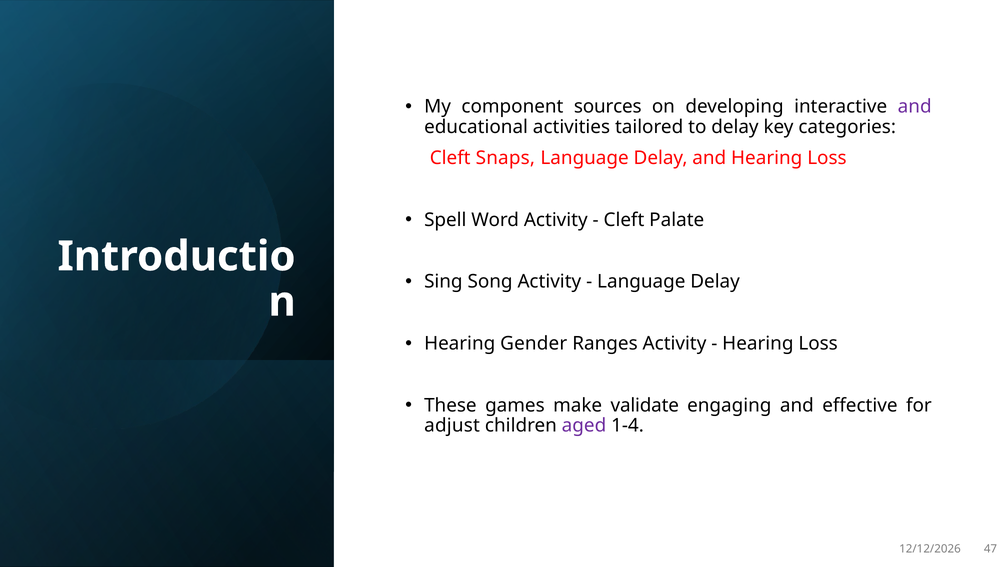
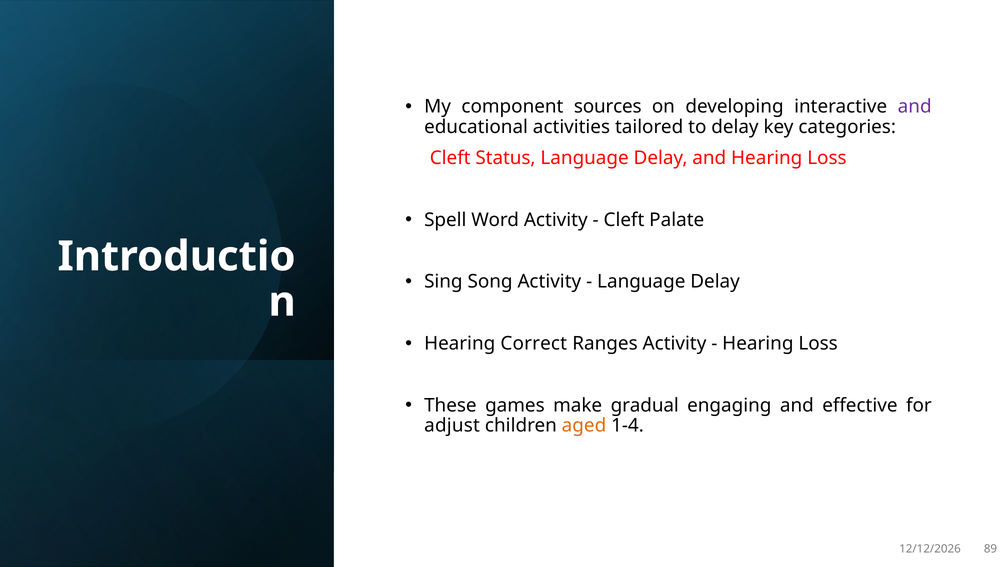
Snaps: Snaps -> Status (505, 158)
Gender: Gender -> Correct (534, 344)
validate: validate -> gradual (645, 405)
aged colour: purple -> orange (584, 426)
47: 47 -> 89 (991, 549)
